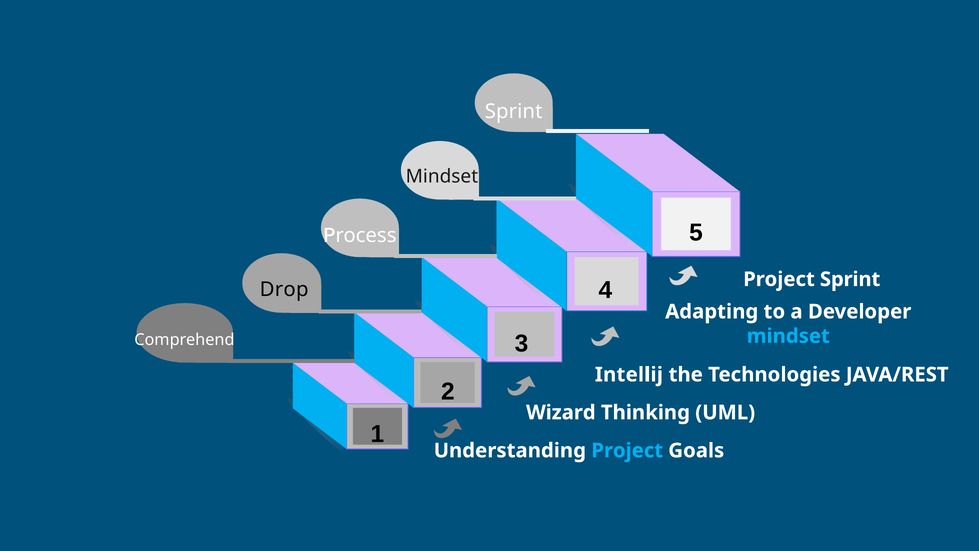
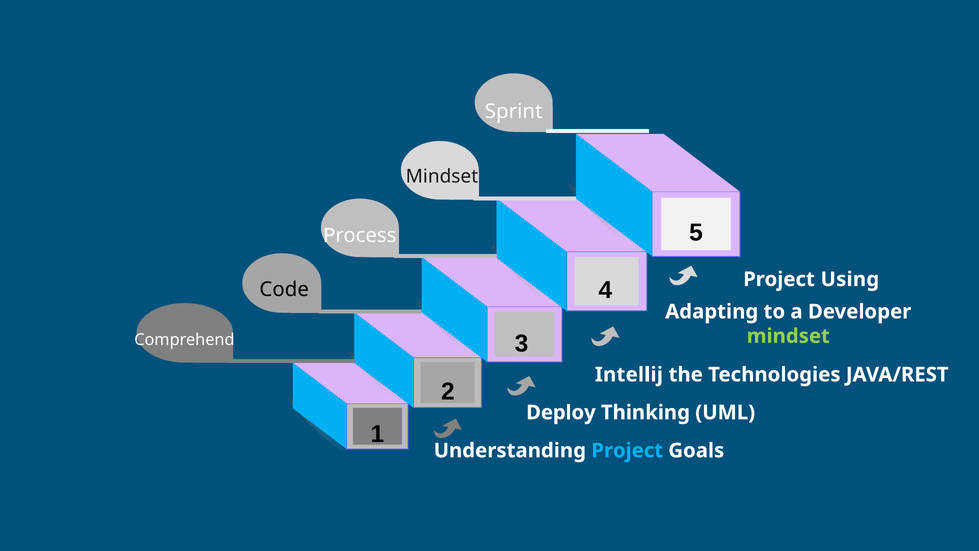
Project Sprint: Sprint -> Using (850, 279)
Drop: Drop -> Code (284, 289)
mindset colour: light blue -> light green (788, 336)
Wizard: Wizard -> Deploy (561, 412)
